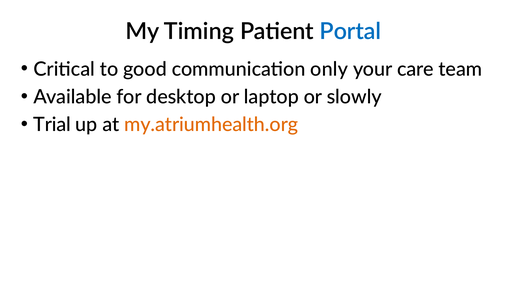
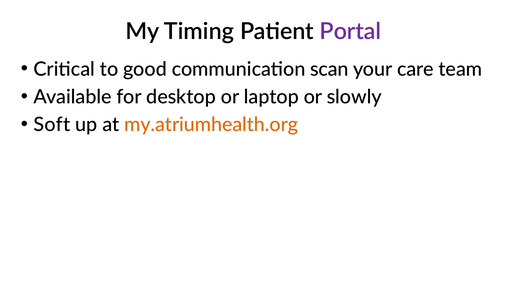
Portal colour: blue -> purple (350, 31)
only: only -> scan (329, 69)
Trial: Trial -> Soft (52, 124)
